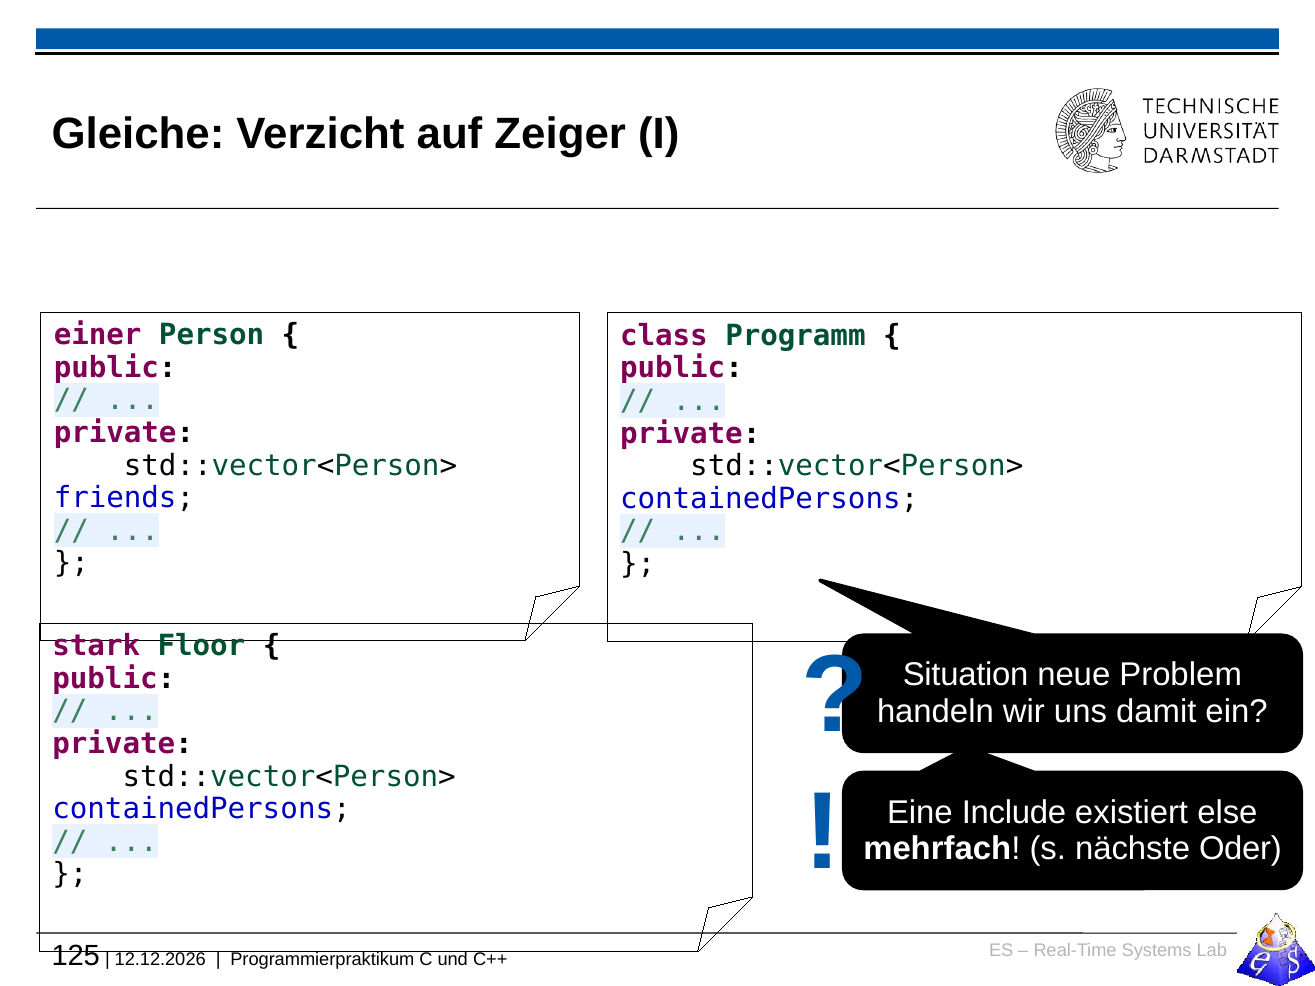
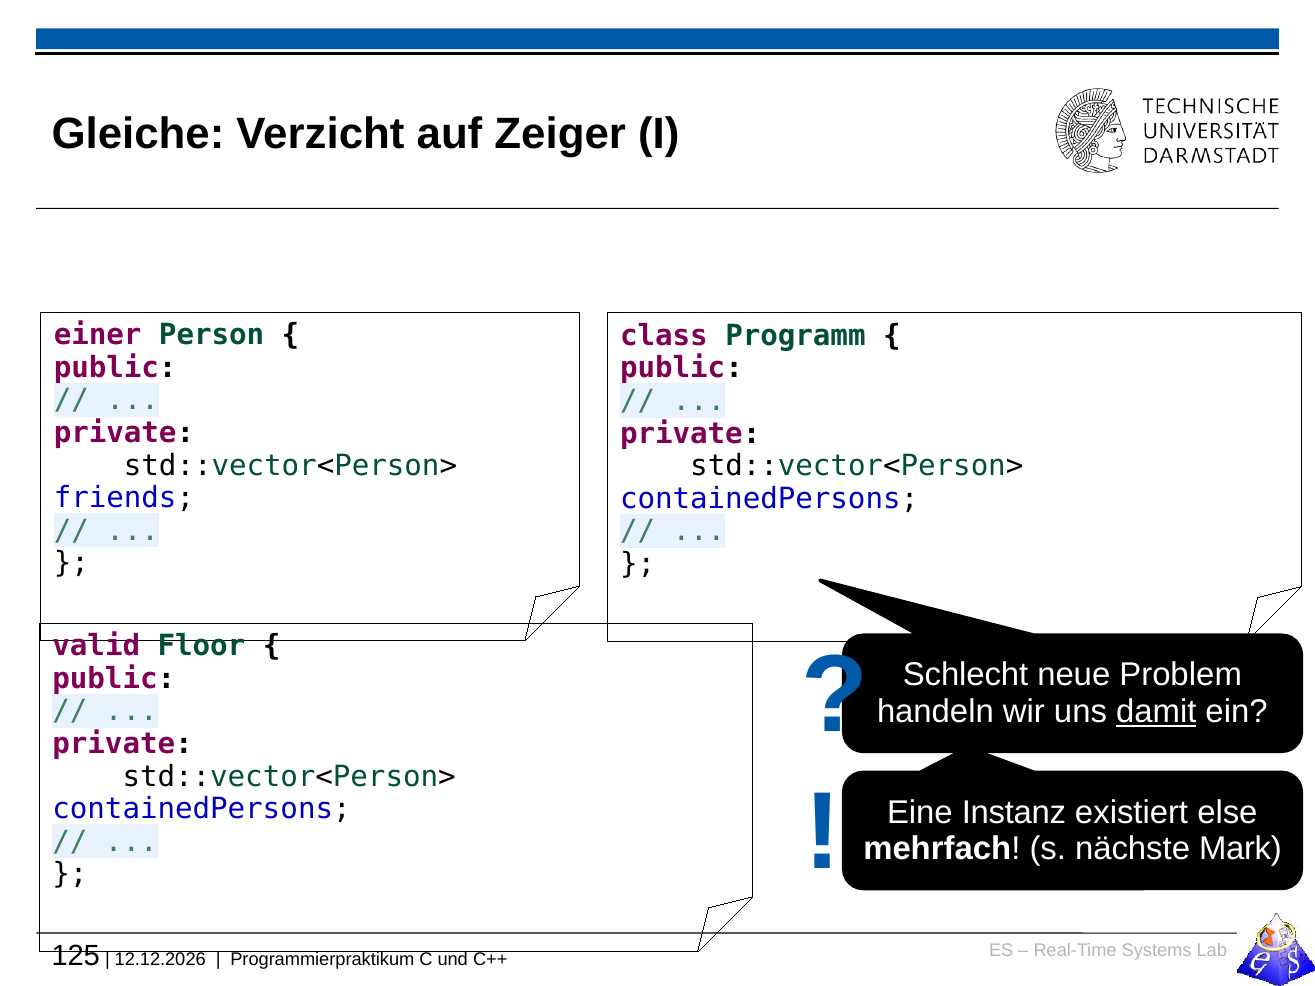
stark: stark -> valid (96, 646)
Situation: Situation -> Schlecht (966, 675)
damit underline: none -> present (1156, 712)
Include: Include -> Instanz (1014, 812)
Oder: Oder -> Mark (1240, 849)
